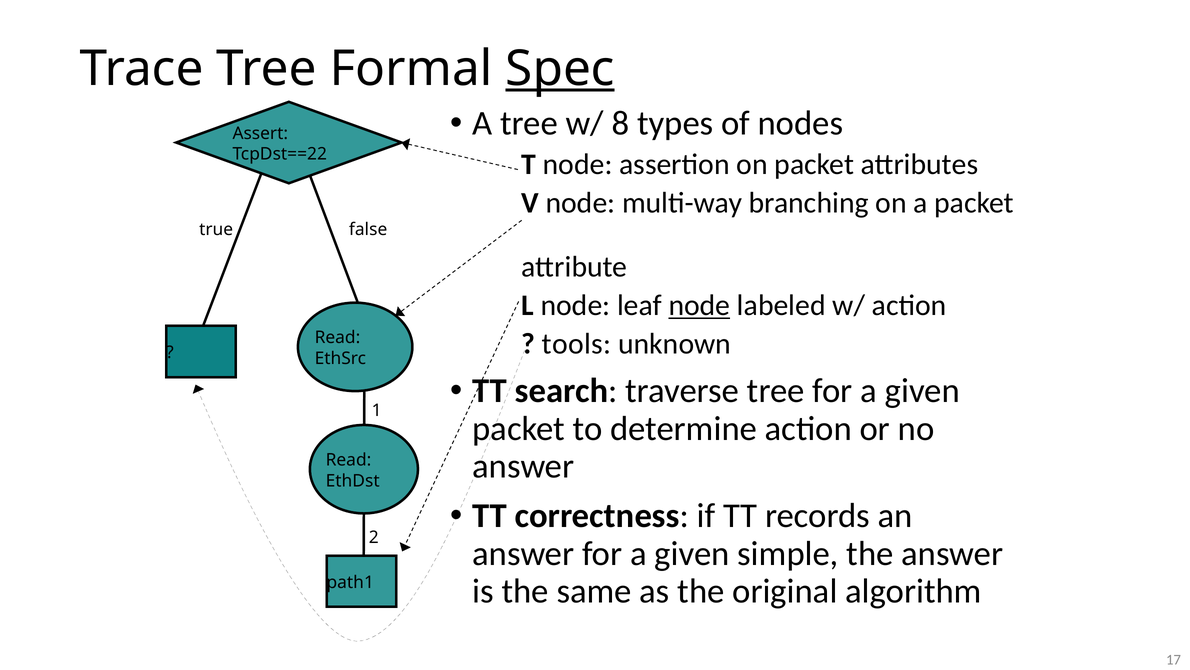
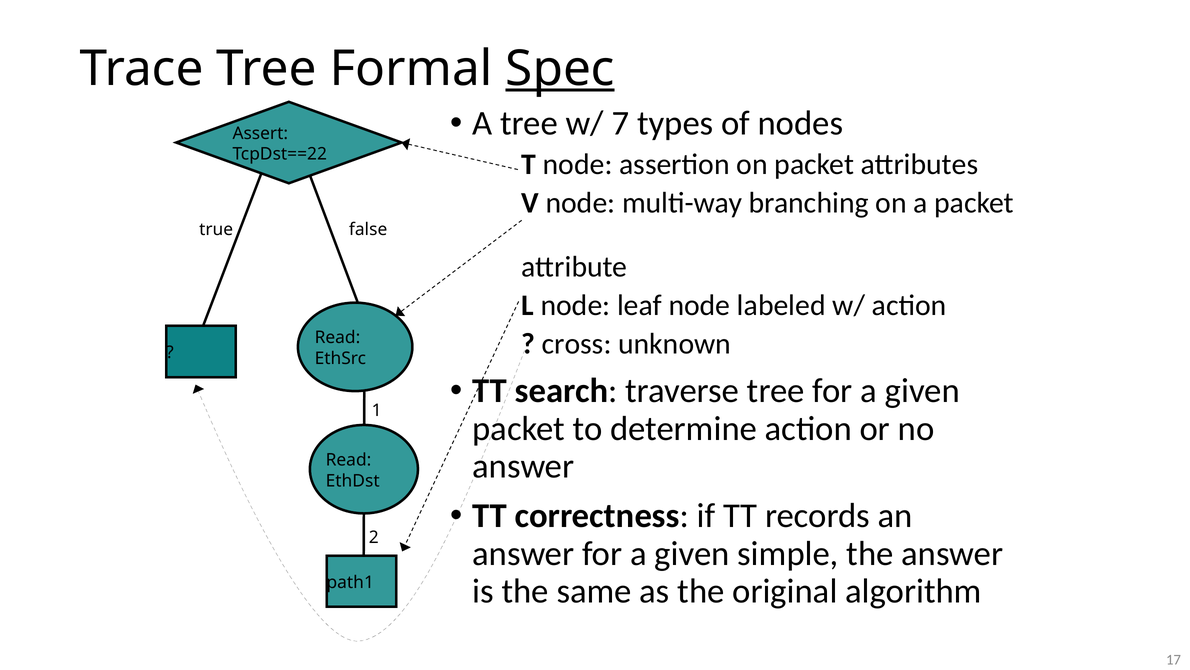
8: 8 -> 7 (620, 123)
node underline: present -> none (699, 305)
tools: tools -> cross (577, 343)
